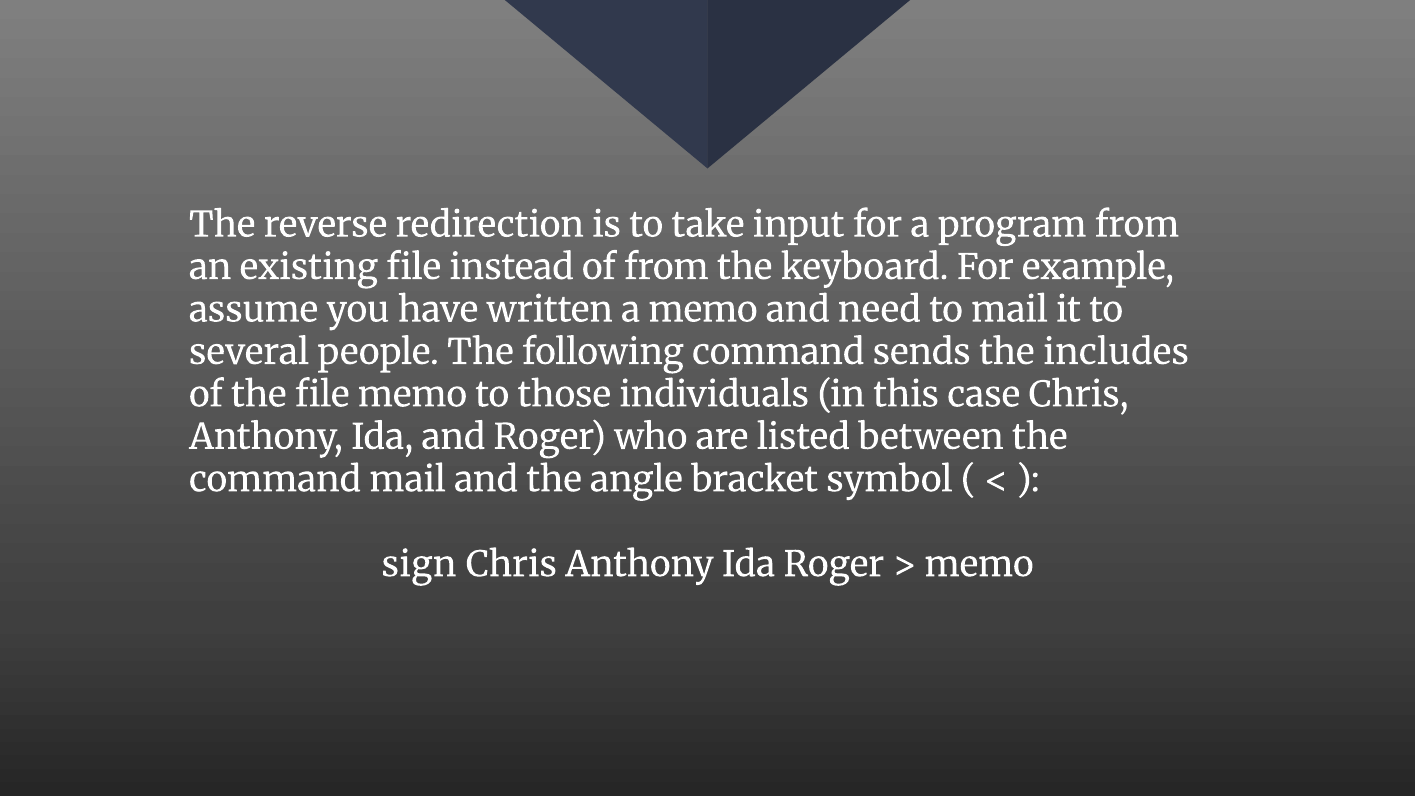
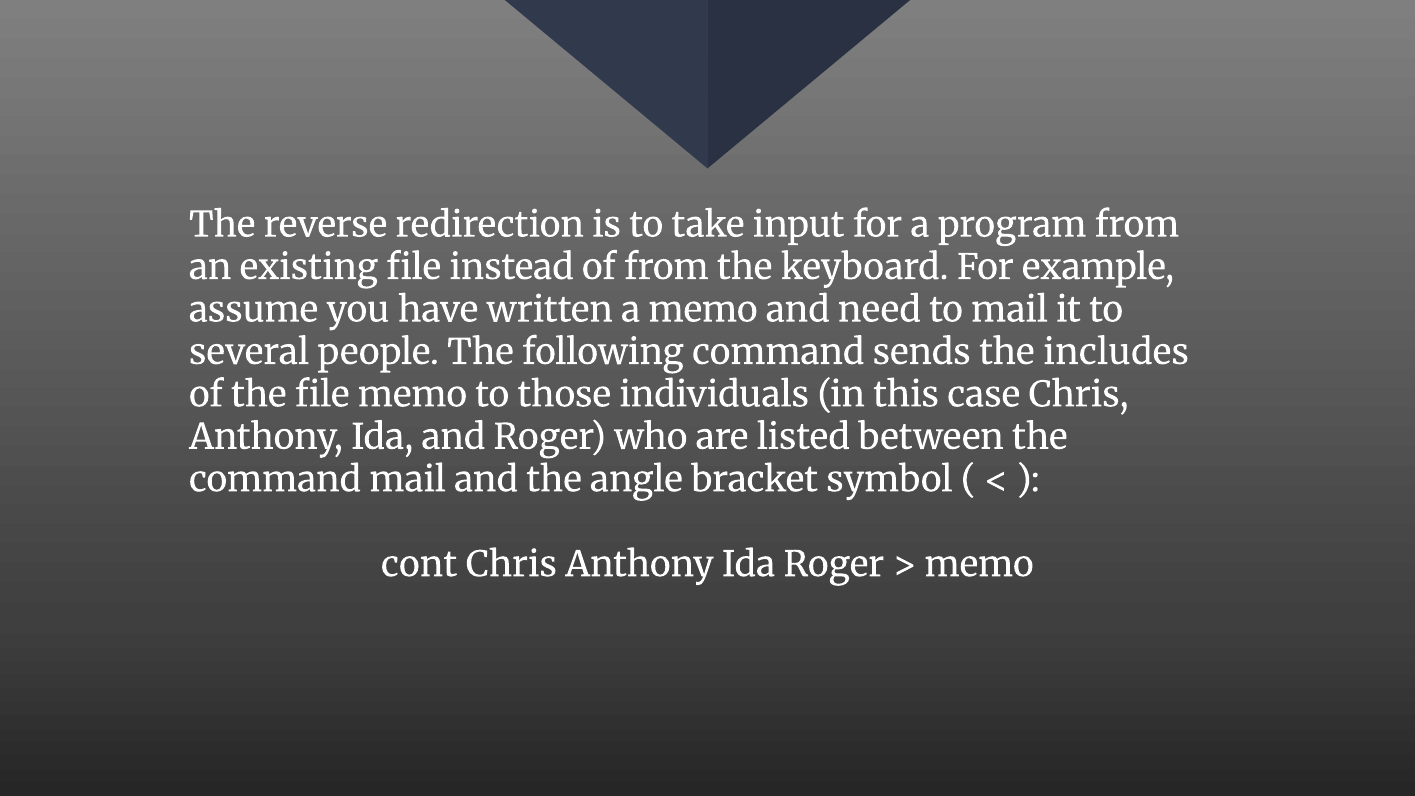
sign: sign -> cont (419, 565)
